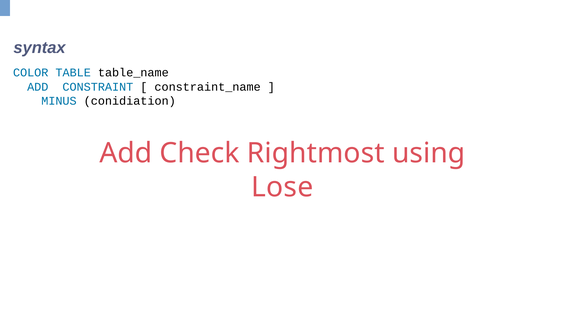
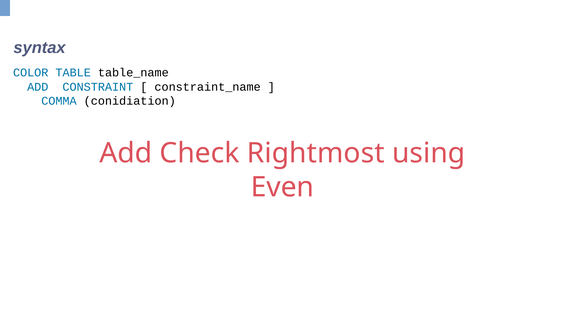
MINUS: MINUS -> COMMA (59, 101)
Lose: Lose -> Even (282, 187)
